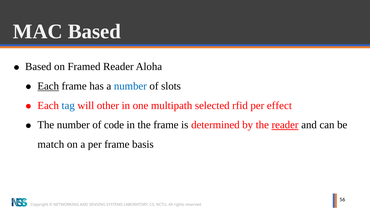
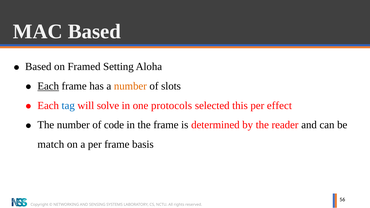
Framed Reader: Reader -> Setting (118, 67)
number colour: blue -> orange (130, 86)
other: other -> solve (108, 106)
multipath: multipath -> protocols (172, 106)
rfid: rfid -> this (240, 106)
reader underline: present -> none (285, 125)
